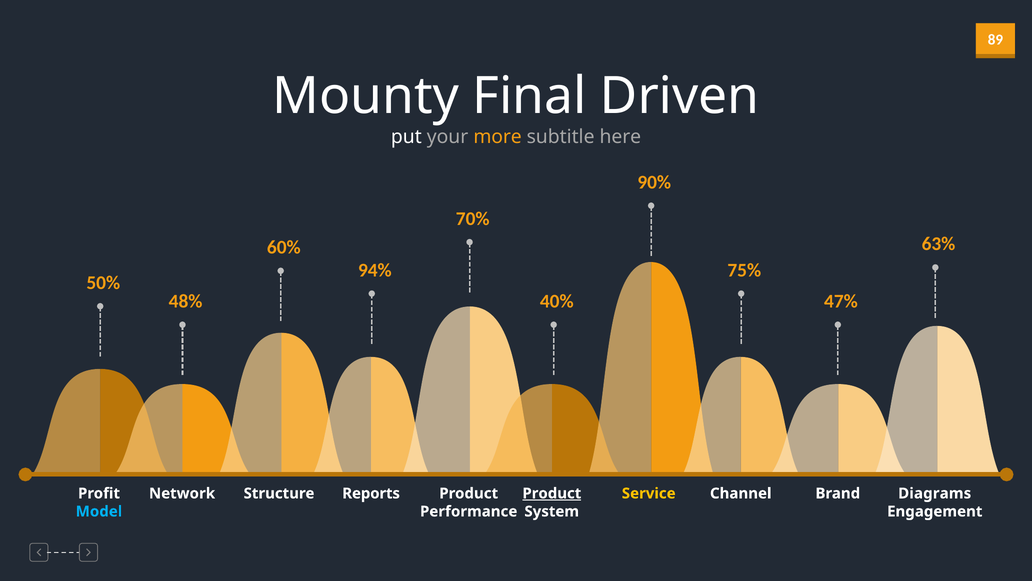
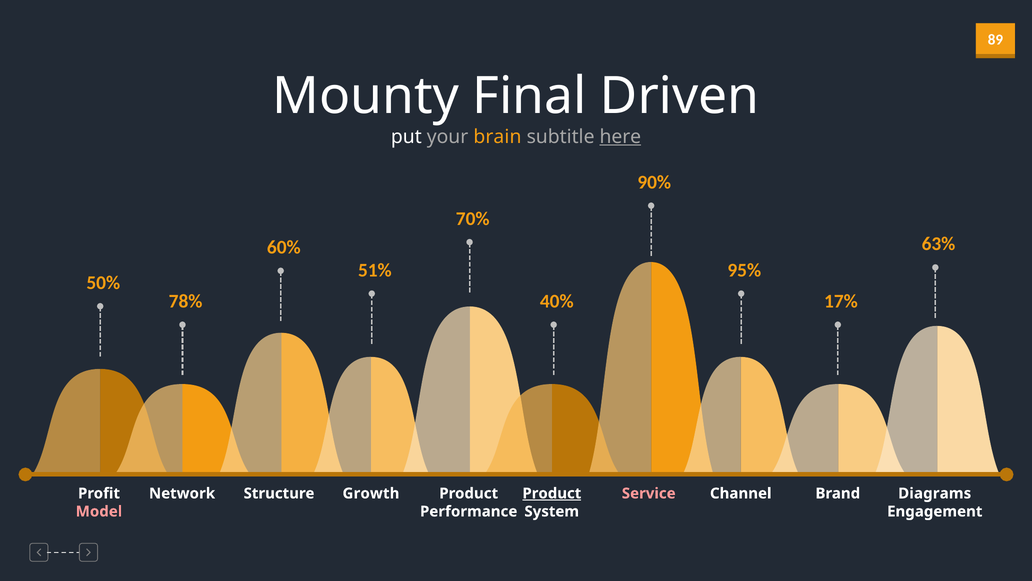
more: more -> brain (497, 137)
here underline: none -> present (620, 137)
94%: 94% -> 51% (375, 270)
75%: 75% -> 95% (744, 270)
48%: 48% -> 78% (186, 301)
47%: 47% -> 17% (841, 301)
Reports: Reports -> Growth (371, 493)
Service colour: yellow -> pink (649, 493)
Model colour: light blue -> pink (99, 511)
